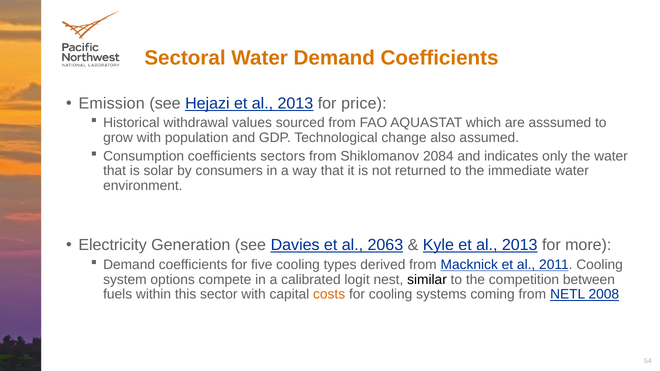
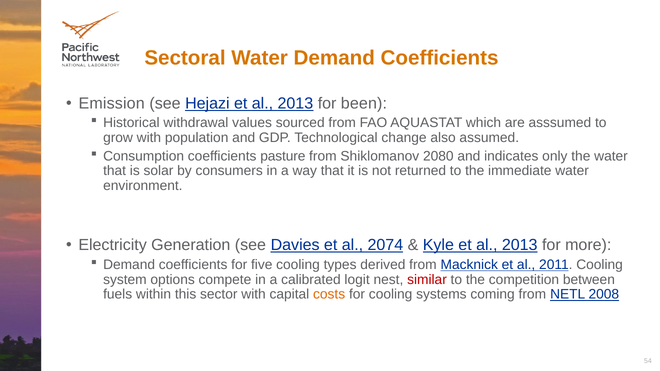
price: price -> been (364, 103)
sectors: sectors -> pasture (283, 156)
2084: 2084 -> 2080 (438, 156)
2063: 2063 -> 2074 (385, 245)
similar colour: black -> red (427, 280)
